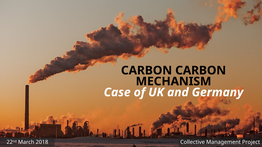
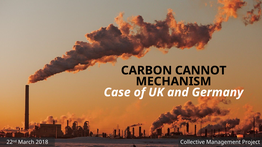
CARBON CARBON: CARBON -> CANNOT (201, 71)
